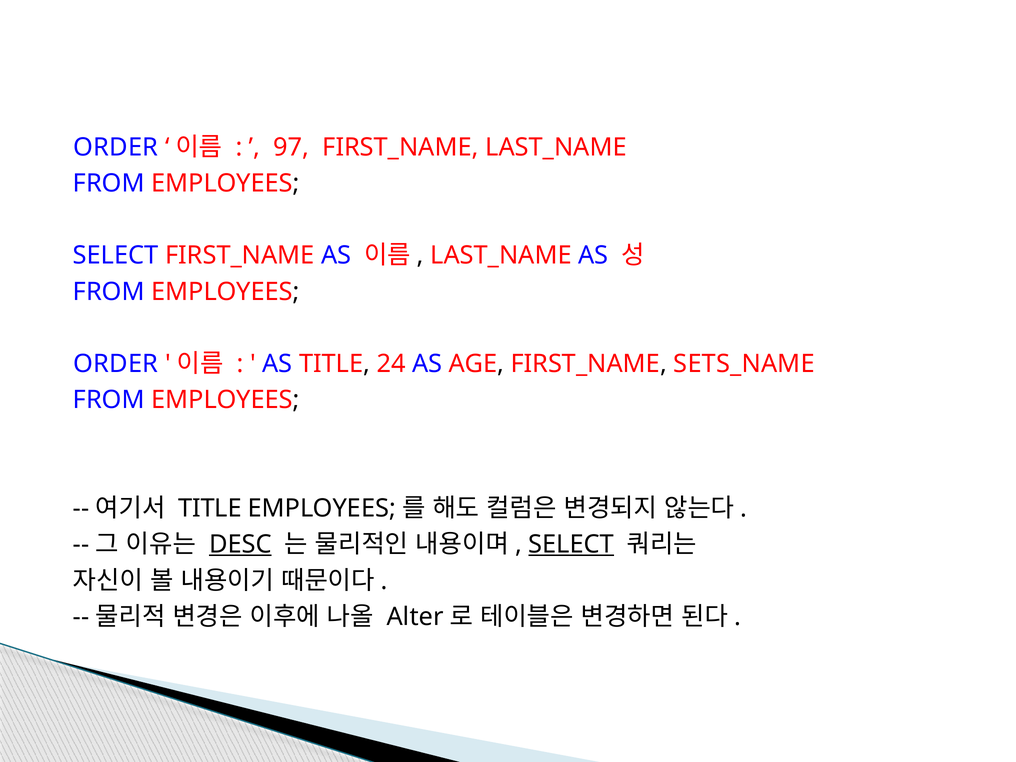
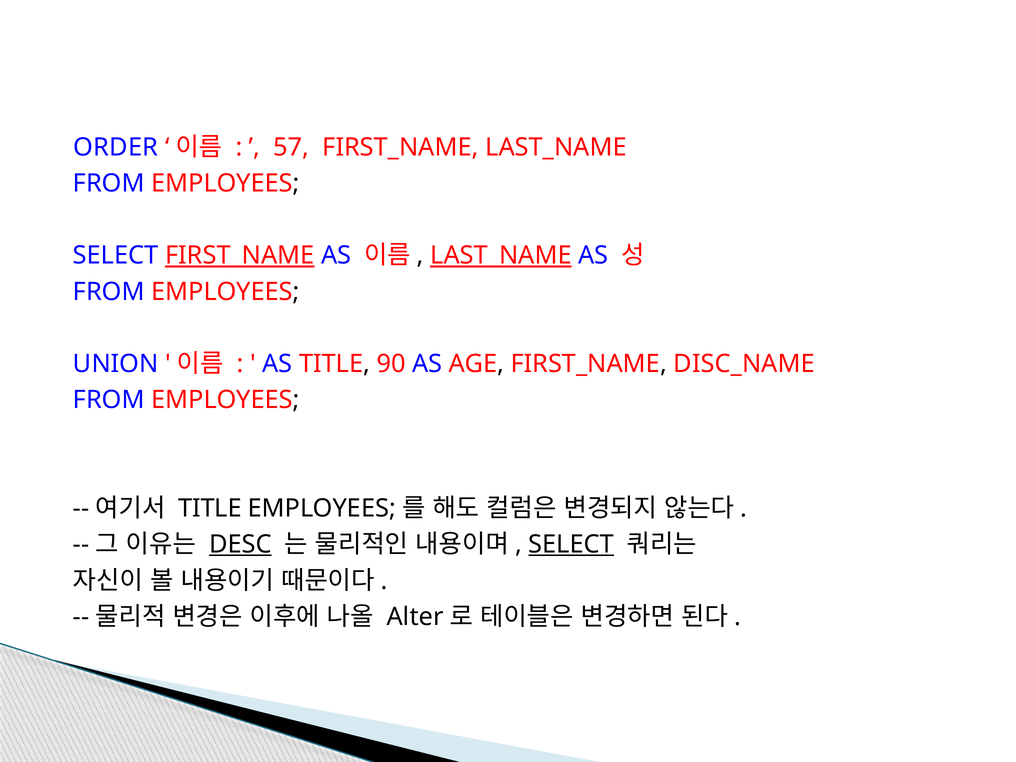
97: 97 -> 57 (291, 147)
FIRST_NAME underline: none -> present (240, 256)
LAST_NAME underline: none -> present (501, 256)
ORDER: ORDER -> UNION (116, 364)
24: 24 -> 90 (391, 364)
SETS_NAME: SETS_NAME -> DISC_NAME (744, 364)
